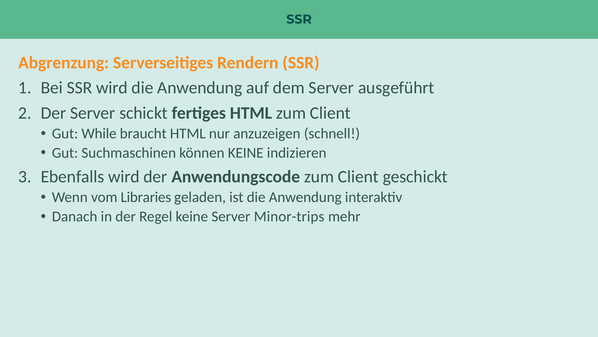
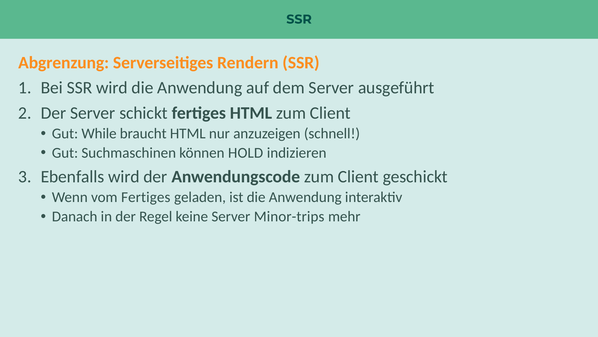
können KEINE: KEINE -> HOLD (246, 153)
vom Libraries: Libraries -> Fertiges (146, 197)
